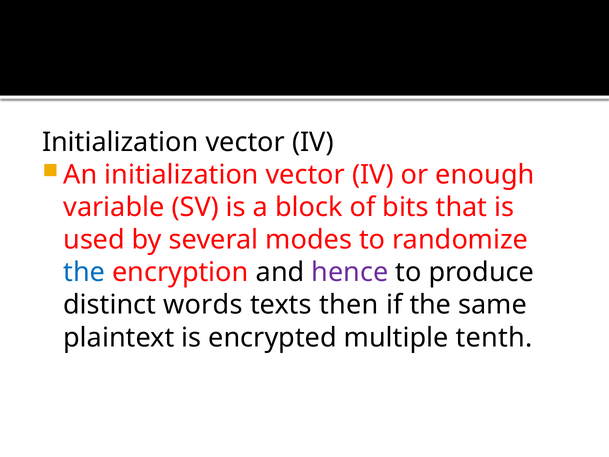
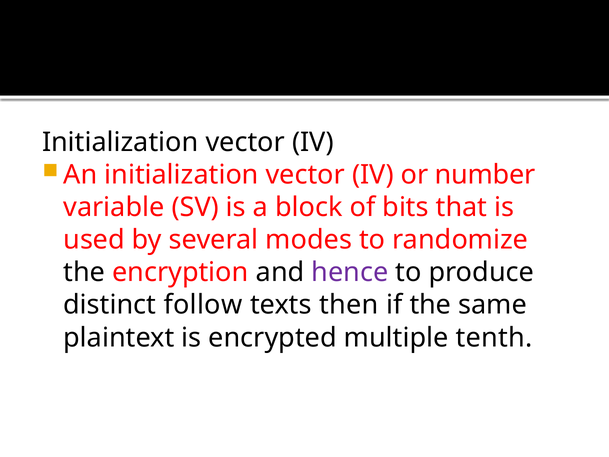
enough: enough -> number (485, 175)
the colour: blue -> black (84, 272)
words: words -> follow (203, 305)
